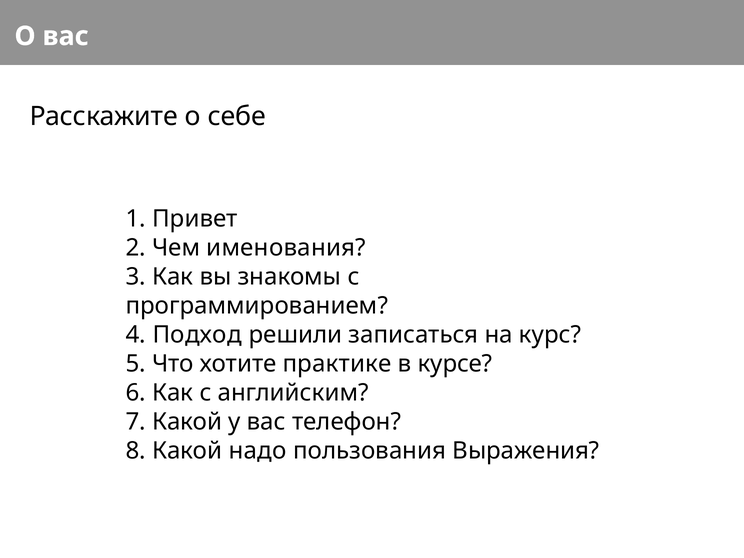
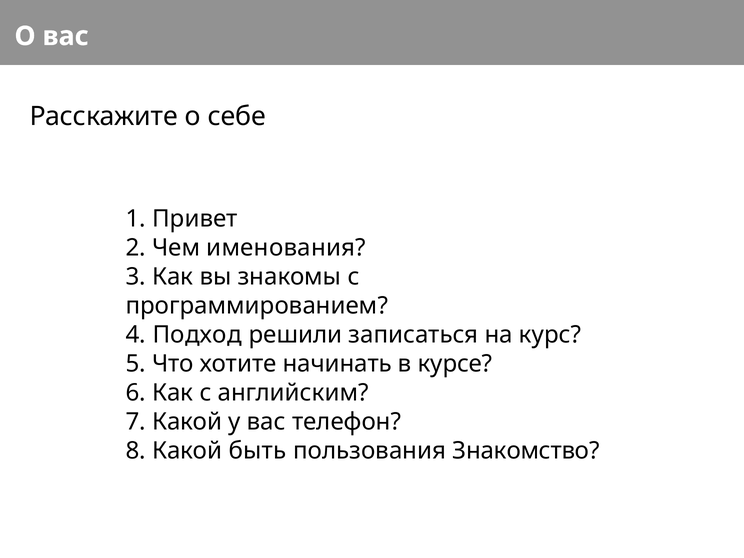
практике: практике -> начинать (337, 364)
надо: надо -> быть (257, 451)
Выражения: Выражения -> Знакомство (526, 451)
